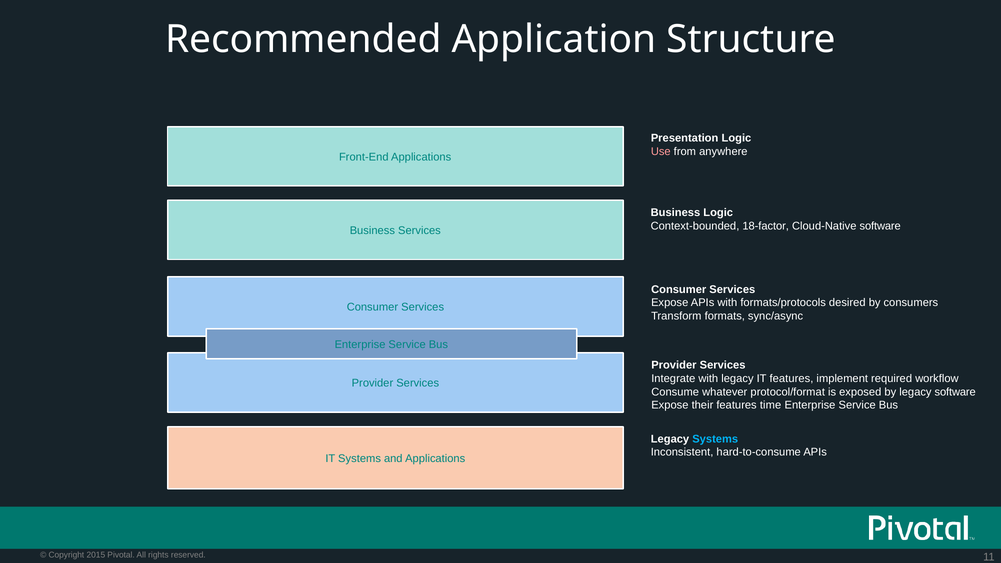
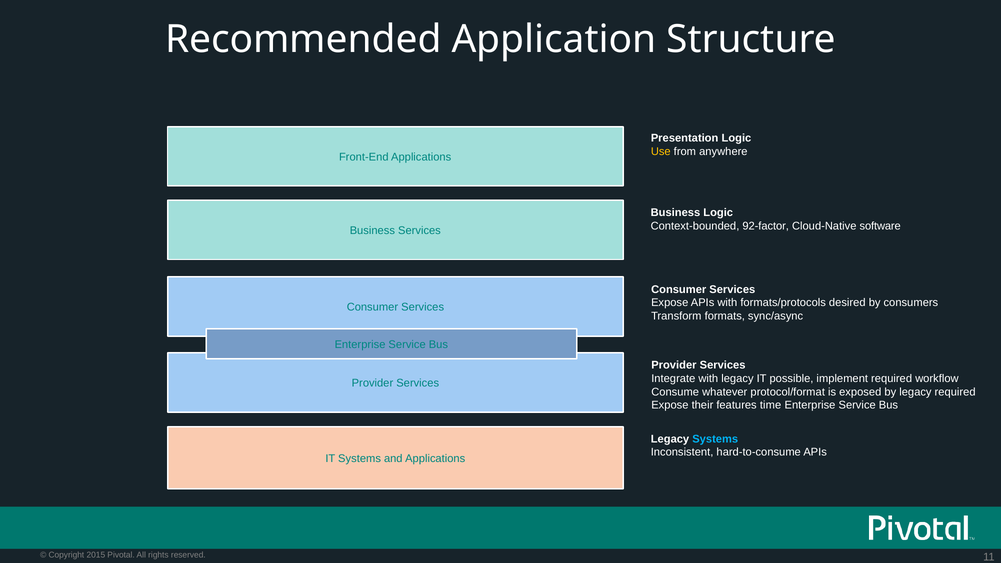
Use colour: pink -> yellow (661, 152)
18-factor: 18-factor -> 92-factor (766, 226)
IT features: features -> possible (792, 379)
legacy software: software -> required (955, 392)
